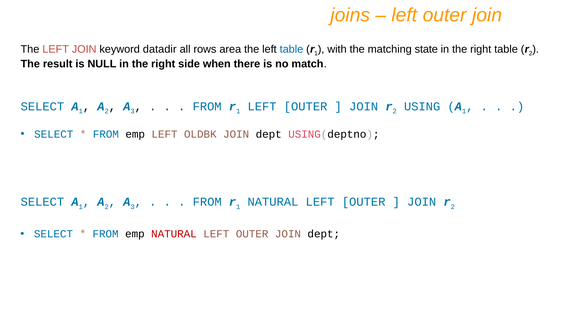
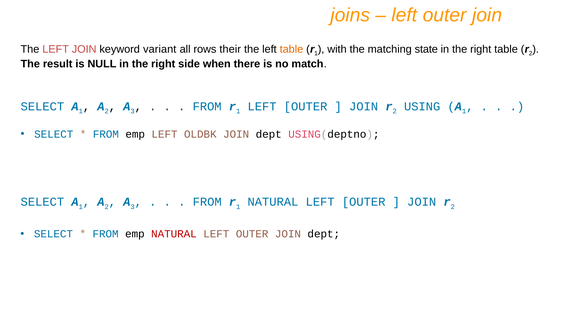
datadir: datadir -> variant (160, 49)
area: area -> their (230, 49)
table colour: blue -> orange (291, 49)
